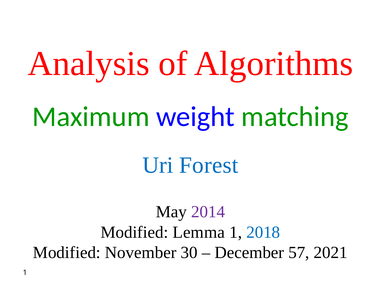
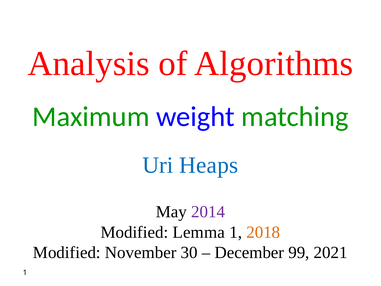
Forest: Forest -> Heaps (209, 165)
2018 colour: blue -> orange (263, 232)
57: 57 -> 99 (299, 252)
